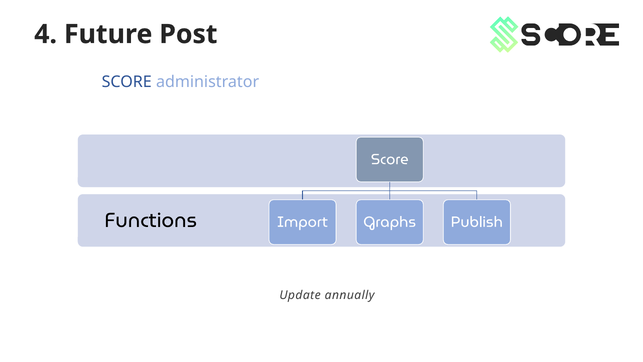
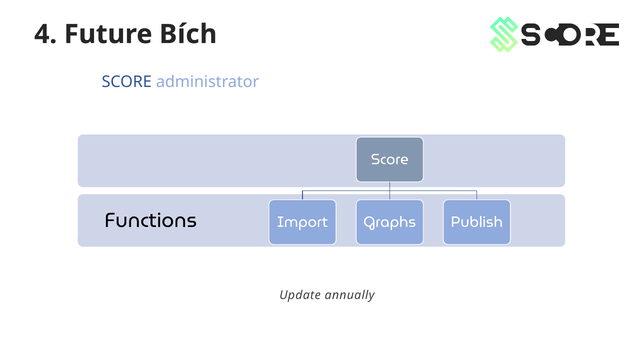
Post: Post -> Bích (188, 34)
